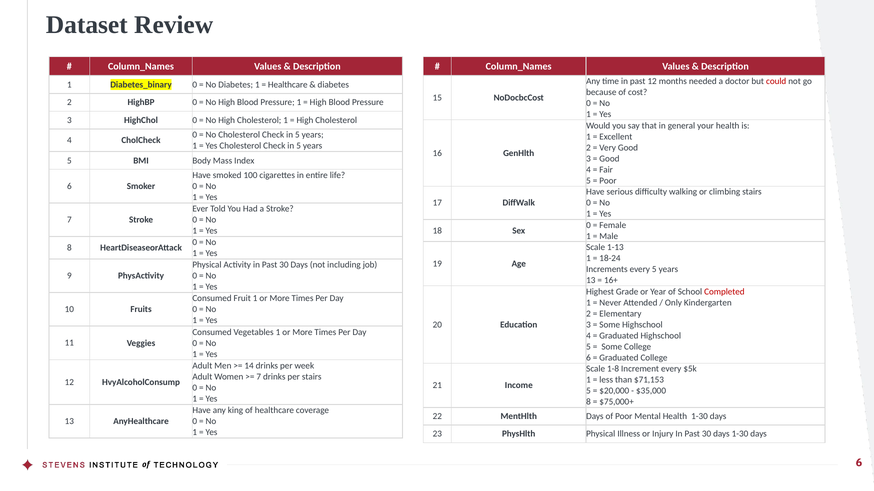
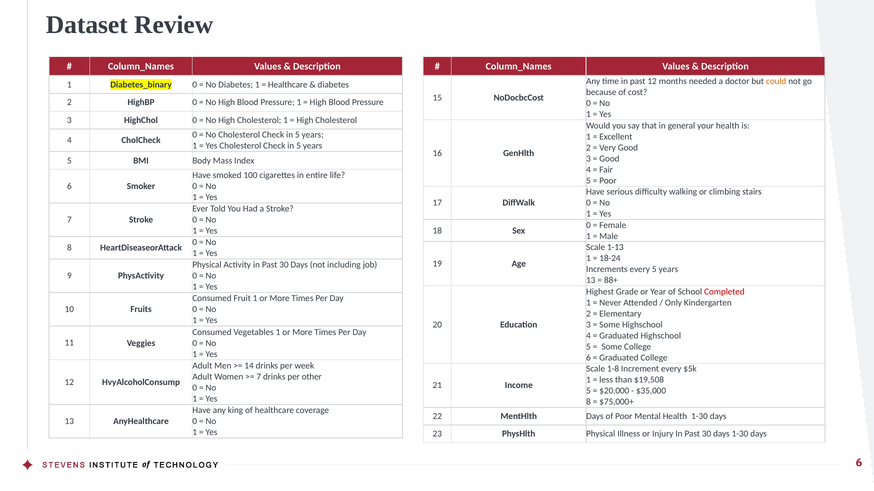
could colour: red -> orange (776, 81)
16+: 16+ -> 88+ (611, 281)
per stairs: stairs -> other (312, 377)
$71,153: $71,153 -> $19,508 (649, 380)
